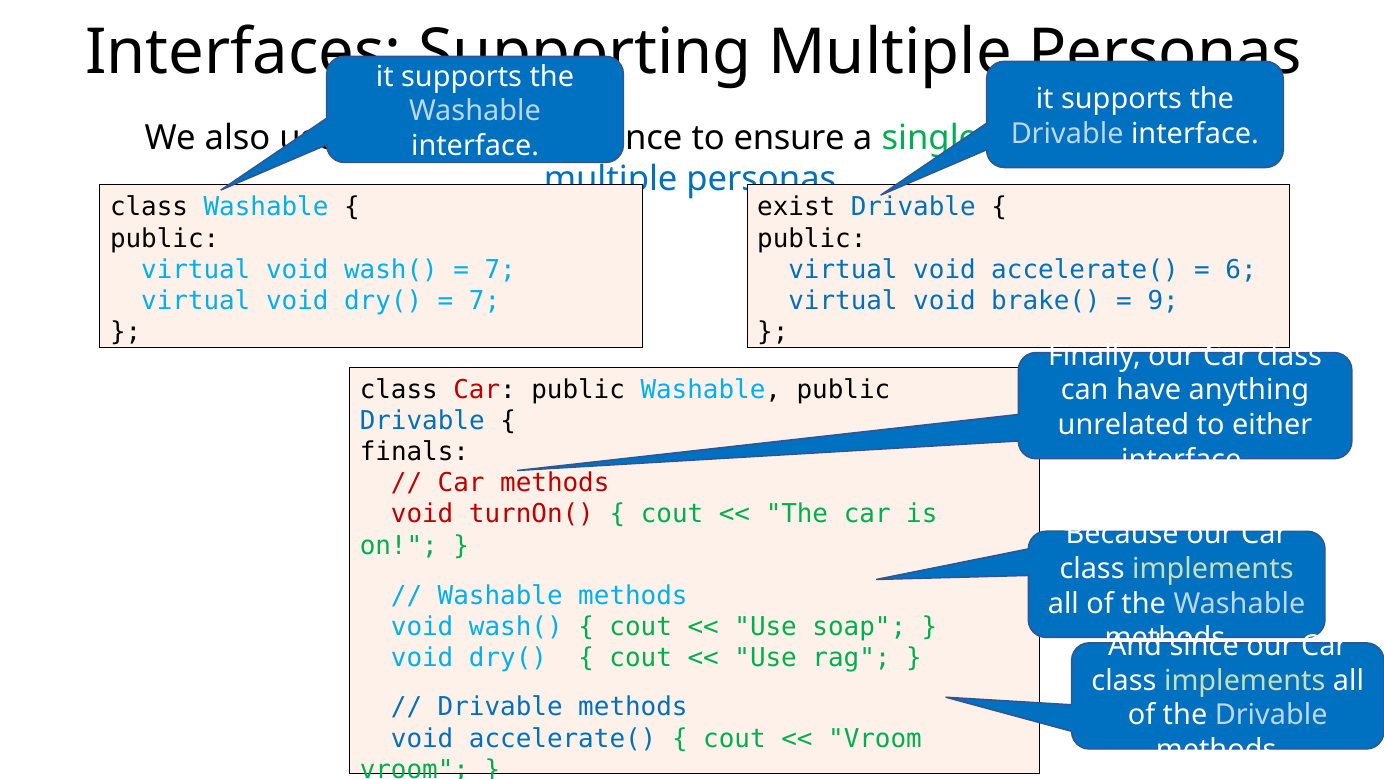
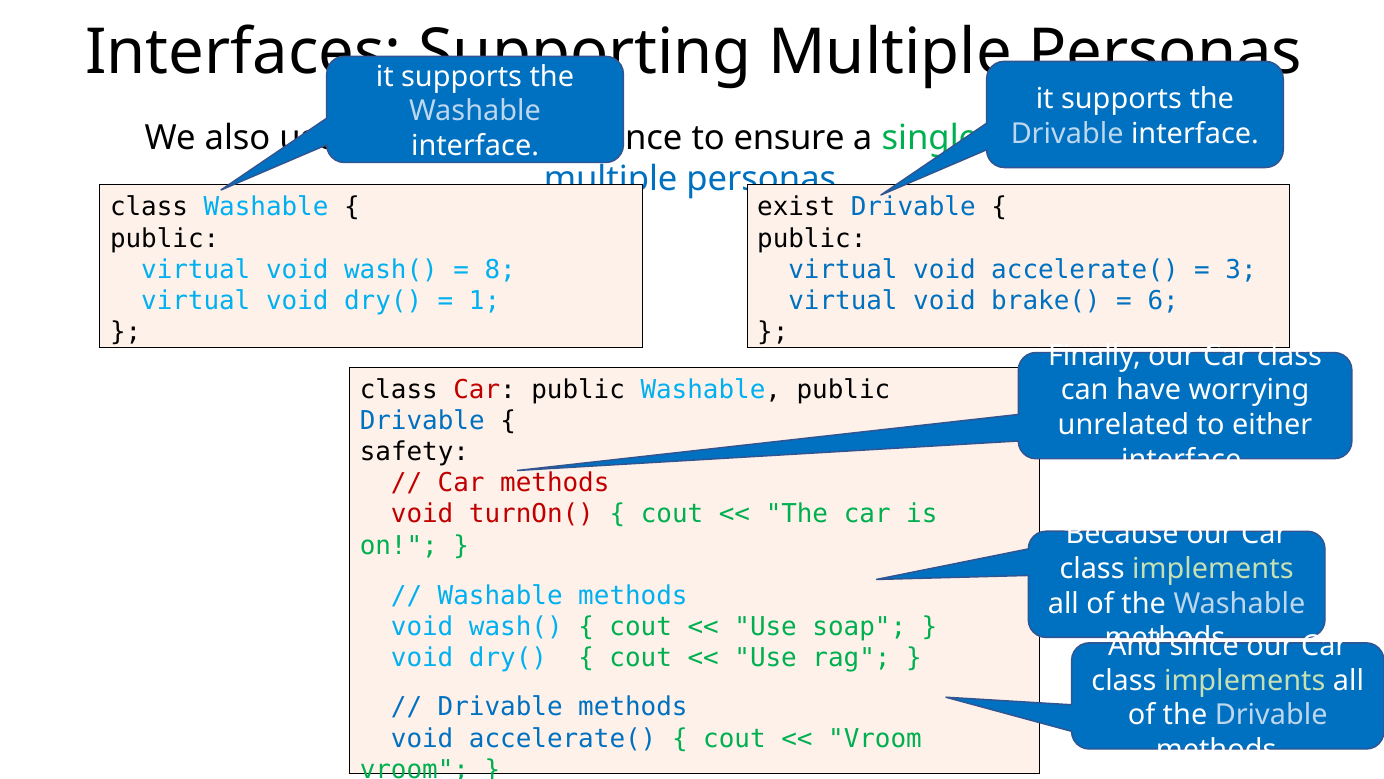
7: 7 -> 8 (500, 269)
6: 6 -> 3 (1241, 269)
7: 7 -> 1 (485, 301)
9: 9 -> 6 (1163, 301)
anything: anything -> worrying (1249, 390)
finals: finals -> safety (414, 452)
